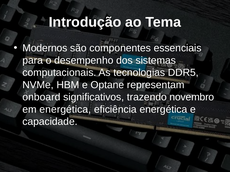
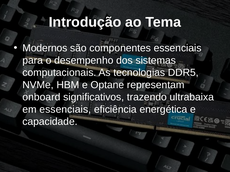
novembro: novembro -> ultrabaixa (192, 97)
em energética: energética -> essenciais (65, 110)
